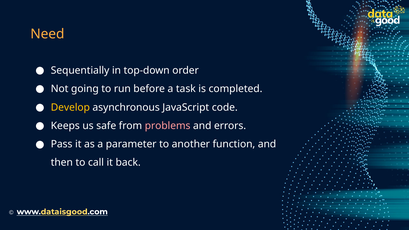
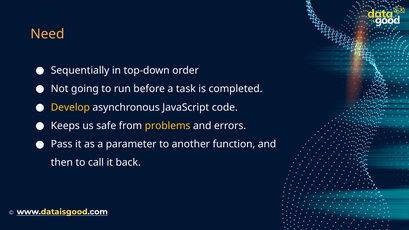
problems colour: pink -> yellow (168, 126)
